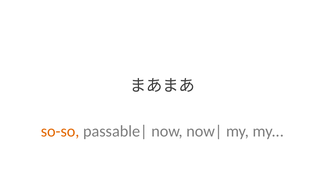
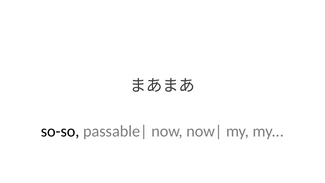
so-so colour: orange -> black (60, 131)
